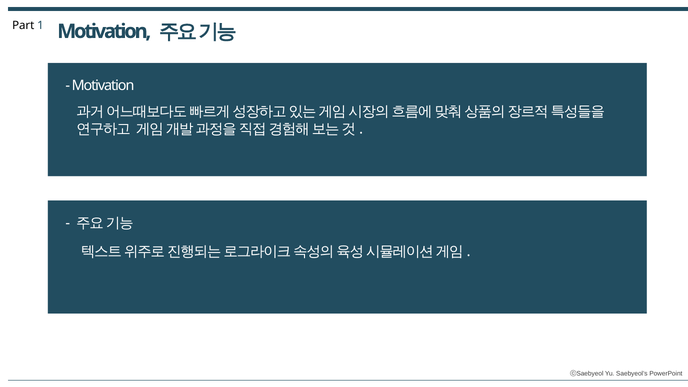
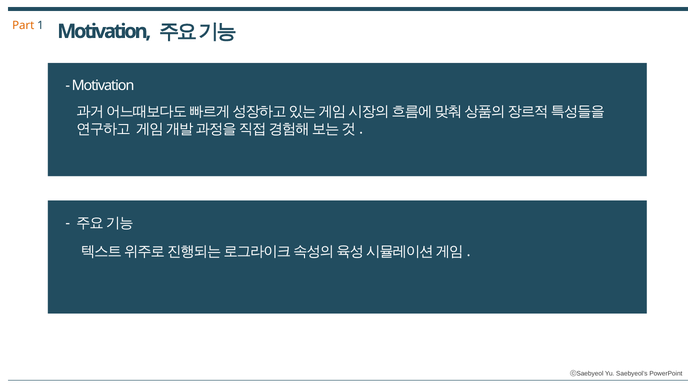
Part colour: black -> orange (23, 26)
